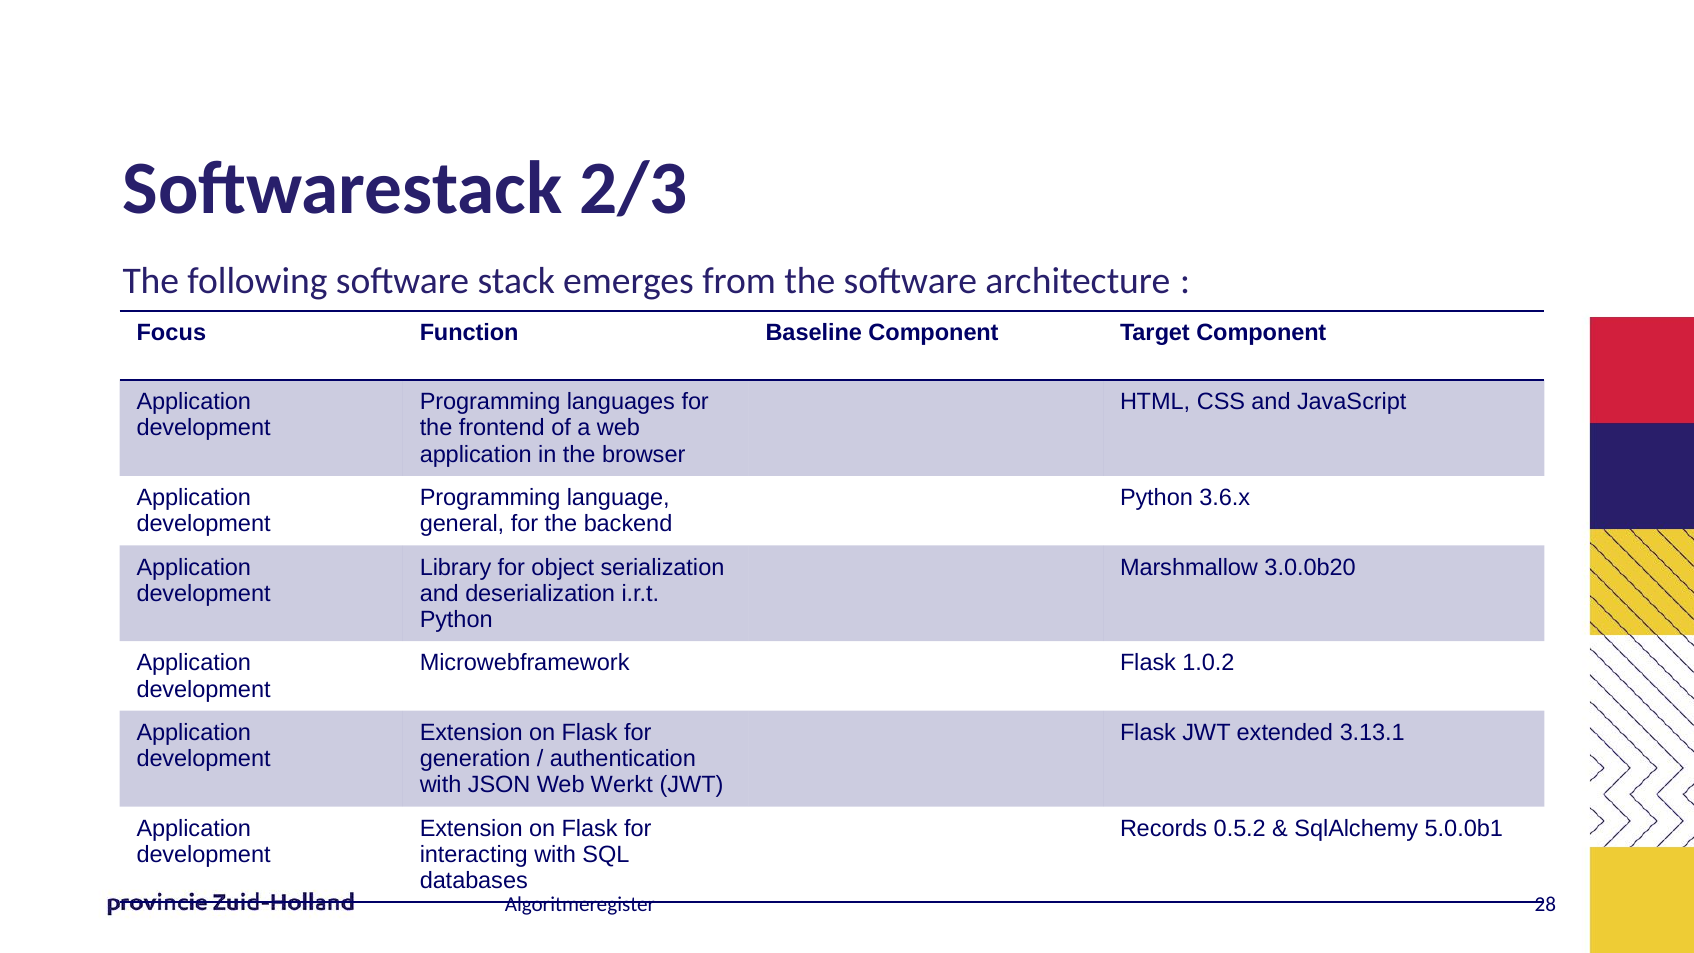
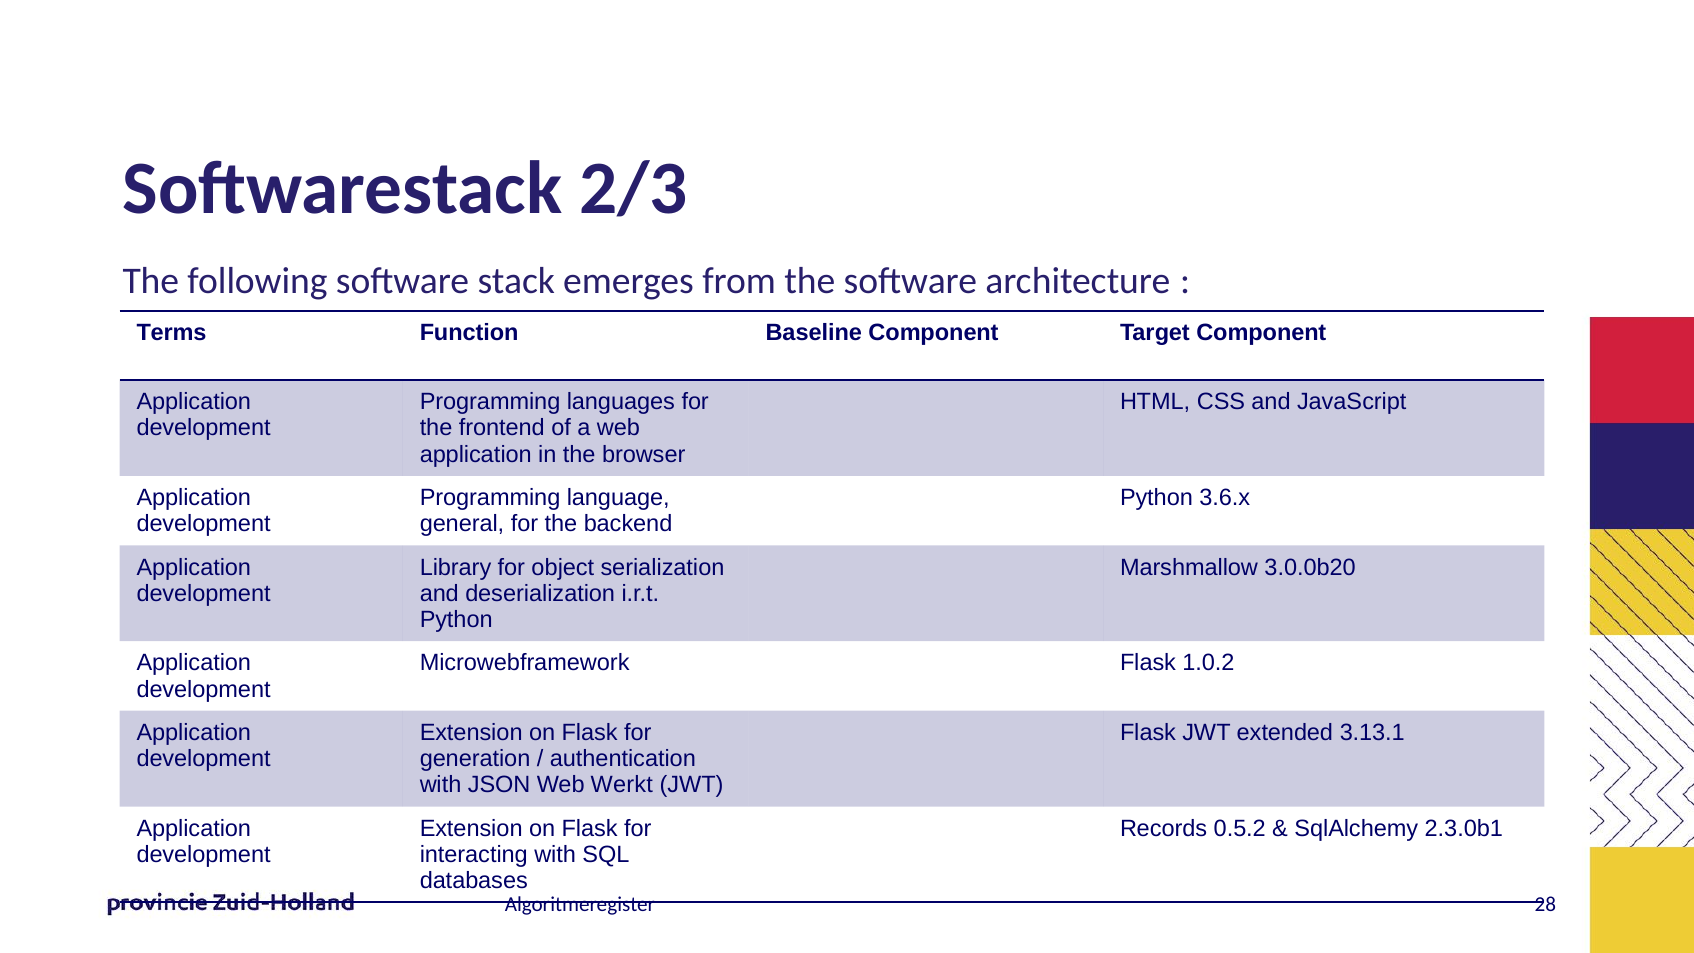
Focus: Focus -> Terms (171, 333)
5.0.0b1: 5.0.0b1 -> 2.3.0b1 (1464, 828)
